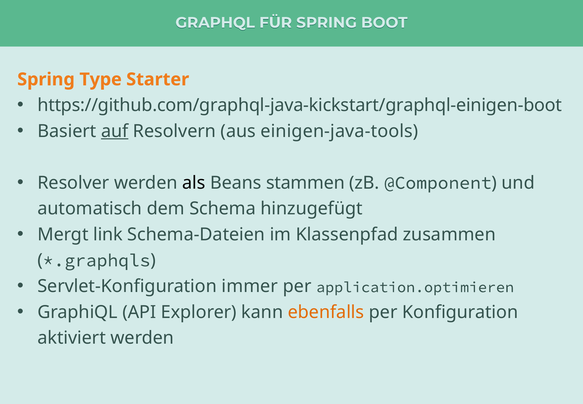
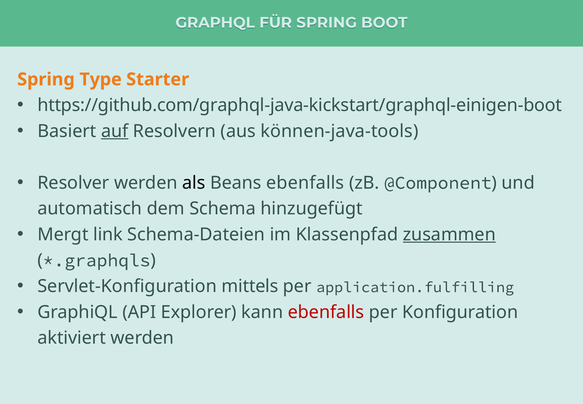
einigen-java-tools: einigen-java-tools -> können-java-tools (339, 131)
Beans stammen: stammen -> ebenfalls (305, 183)
zusammen underline: none -> present (449, 234)
immer: immer -> mittels (250, 286)
application.optimieren: application.optimieren -> application.fulfilling (415, 287)
ebenfalls colour: orange -> red (326, 312)
